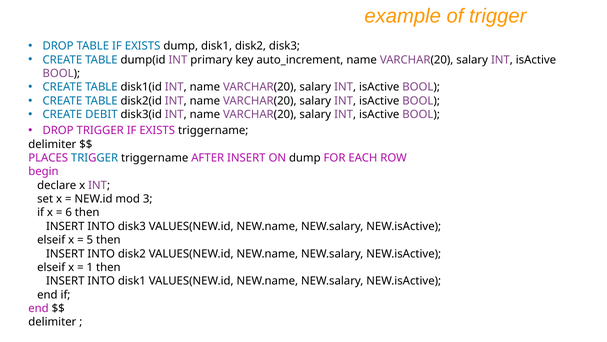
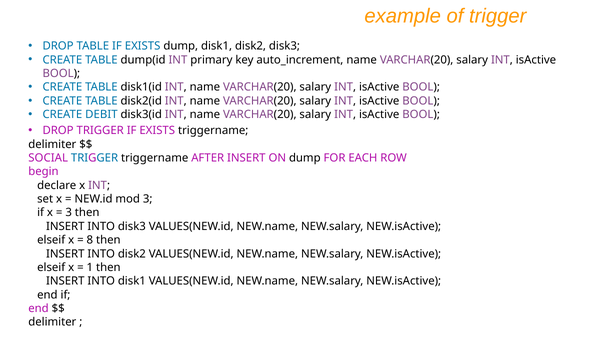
PLACES: PLACES -> SOCIAL (48, 158)
6: 6 -> 3 (69, 212)
5: 5 -> 8 (90, 240)
